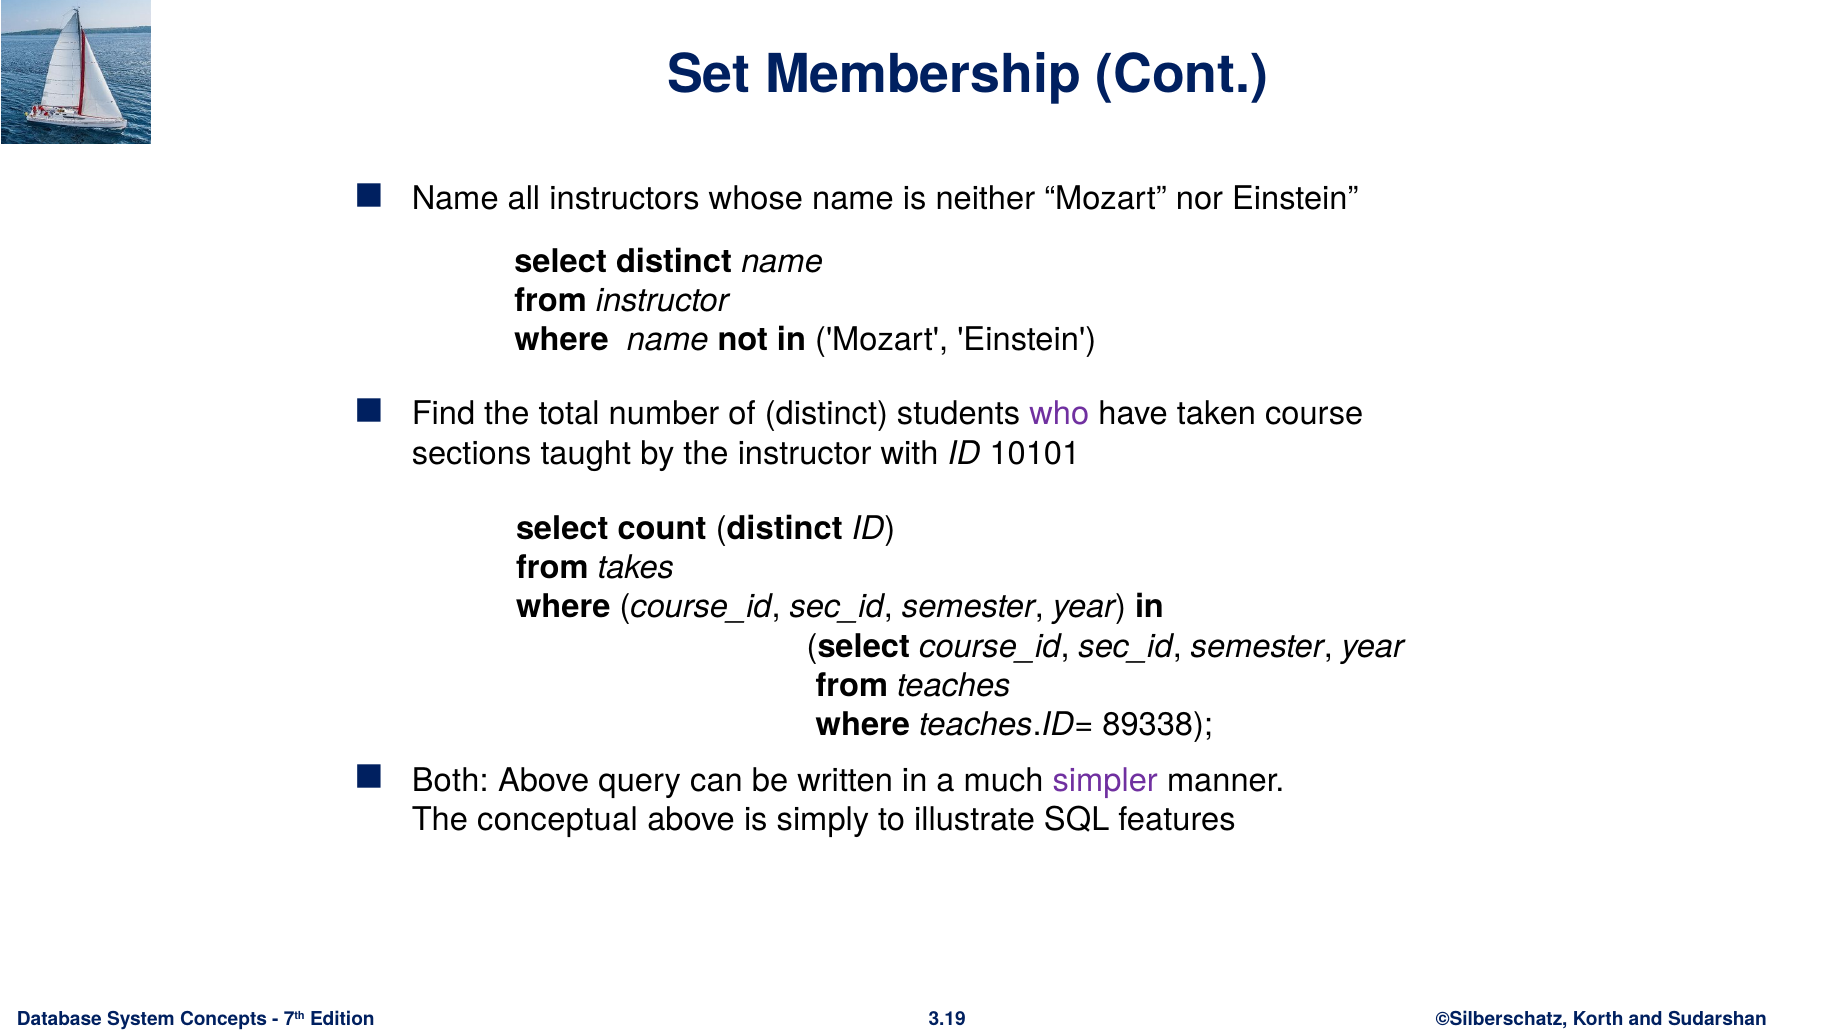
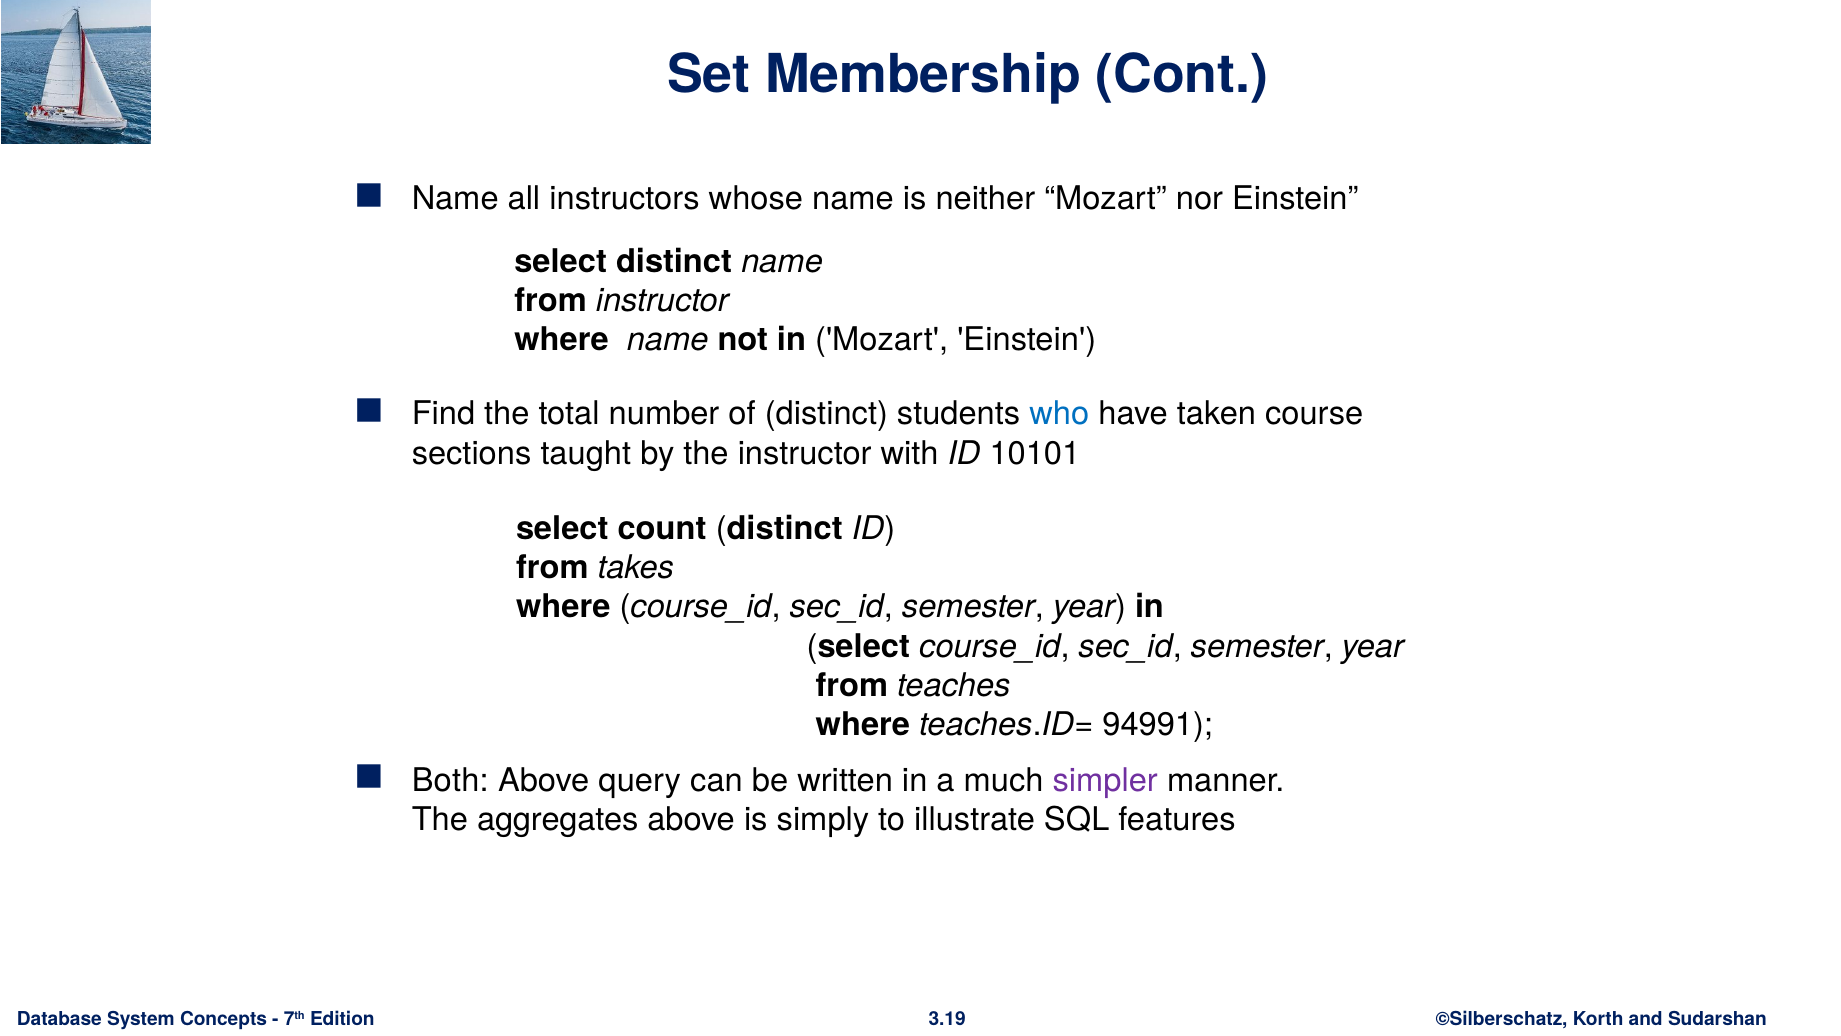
who colour: purple -> blue (1059, 414)
89338: 89338 -> 94991 (1158, 724)
conceptual: conceptual -> aggregates (558, 819)
